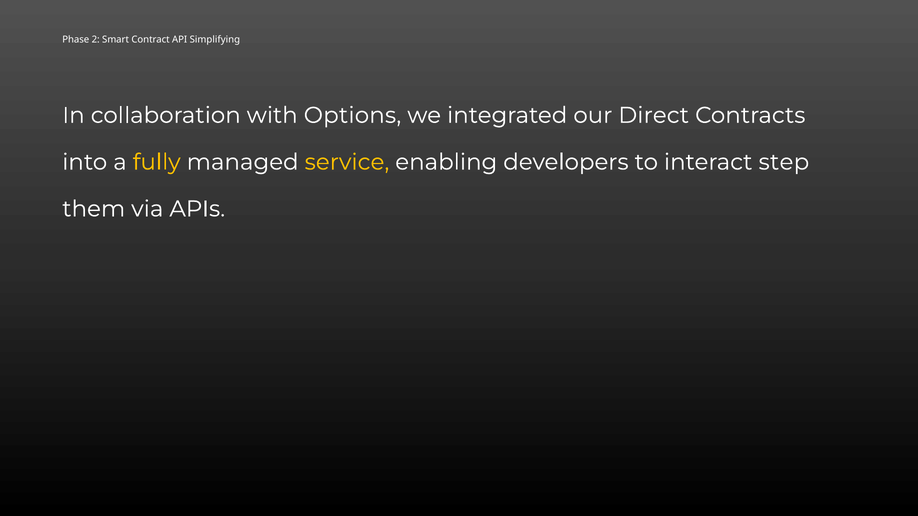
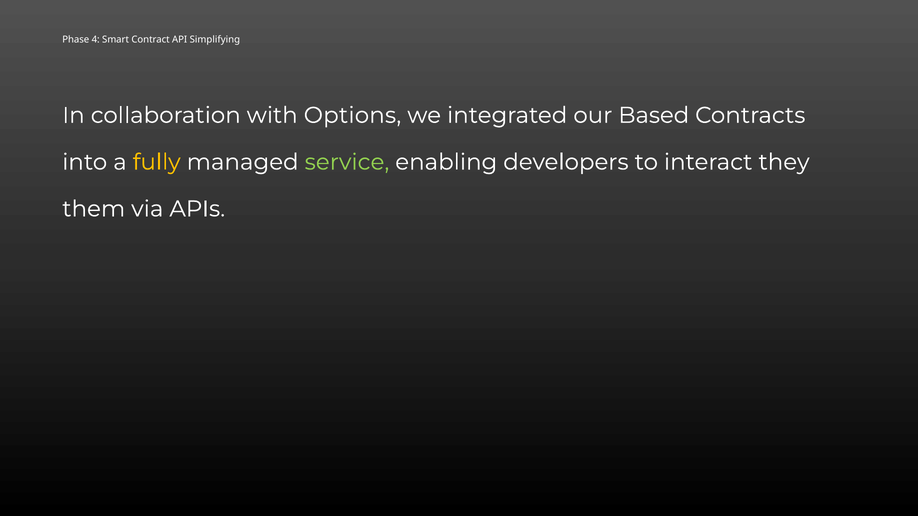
2: 2 -> 4 (96, 39)
Direct: Direct -> Based (654, 115)
service colour: yellow -> light green (347, 162)
step: step -> they (784, 162)
